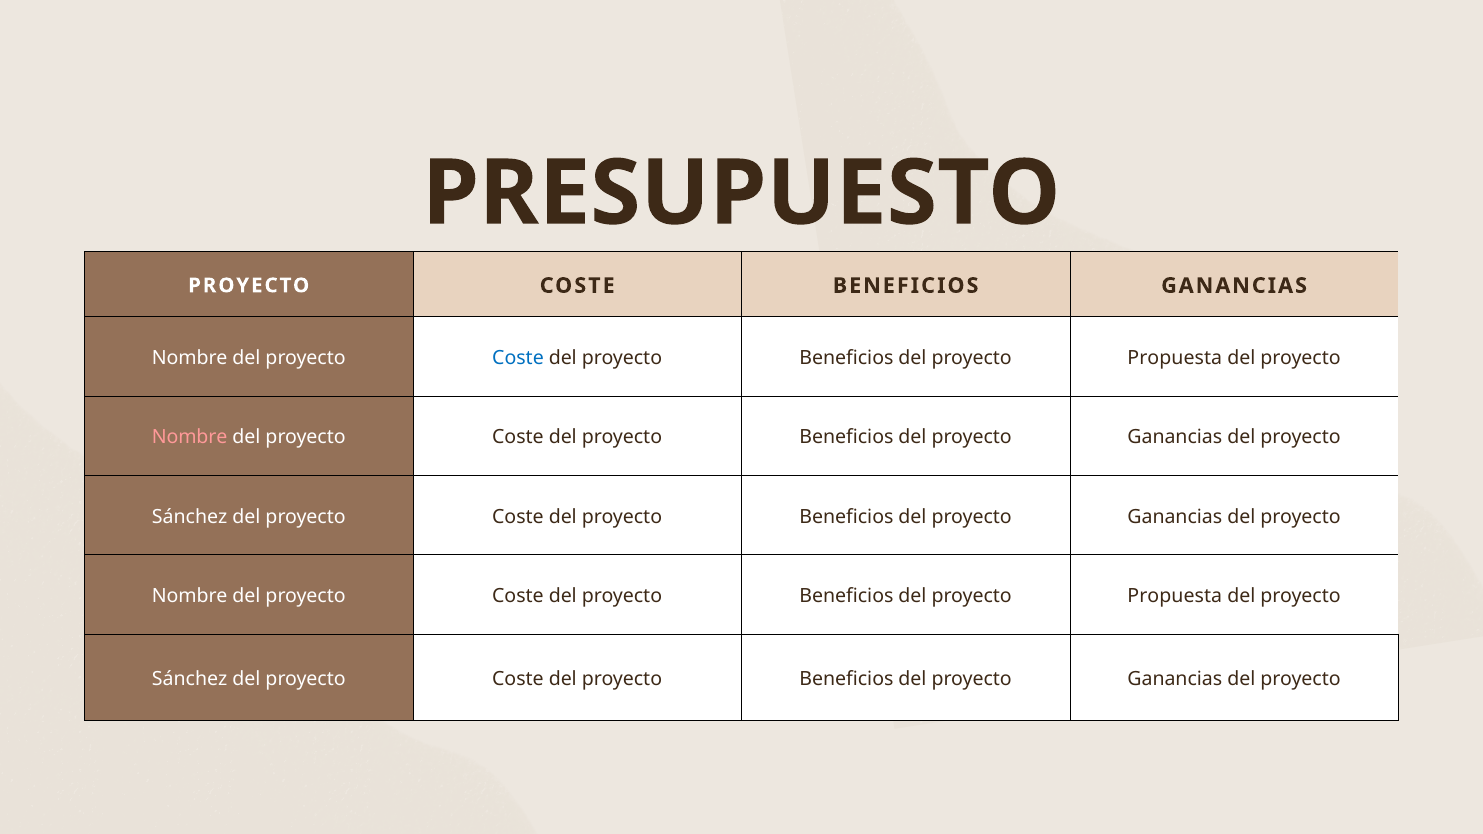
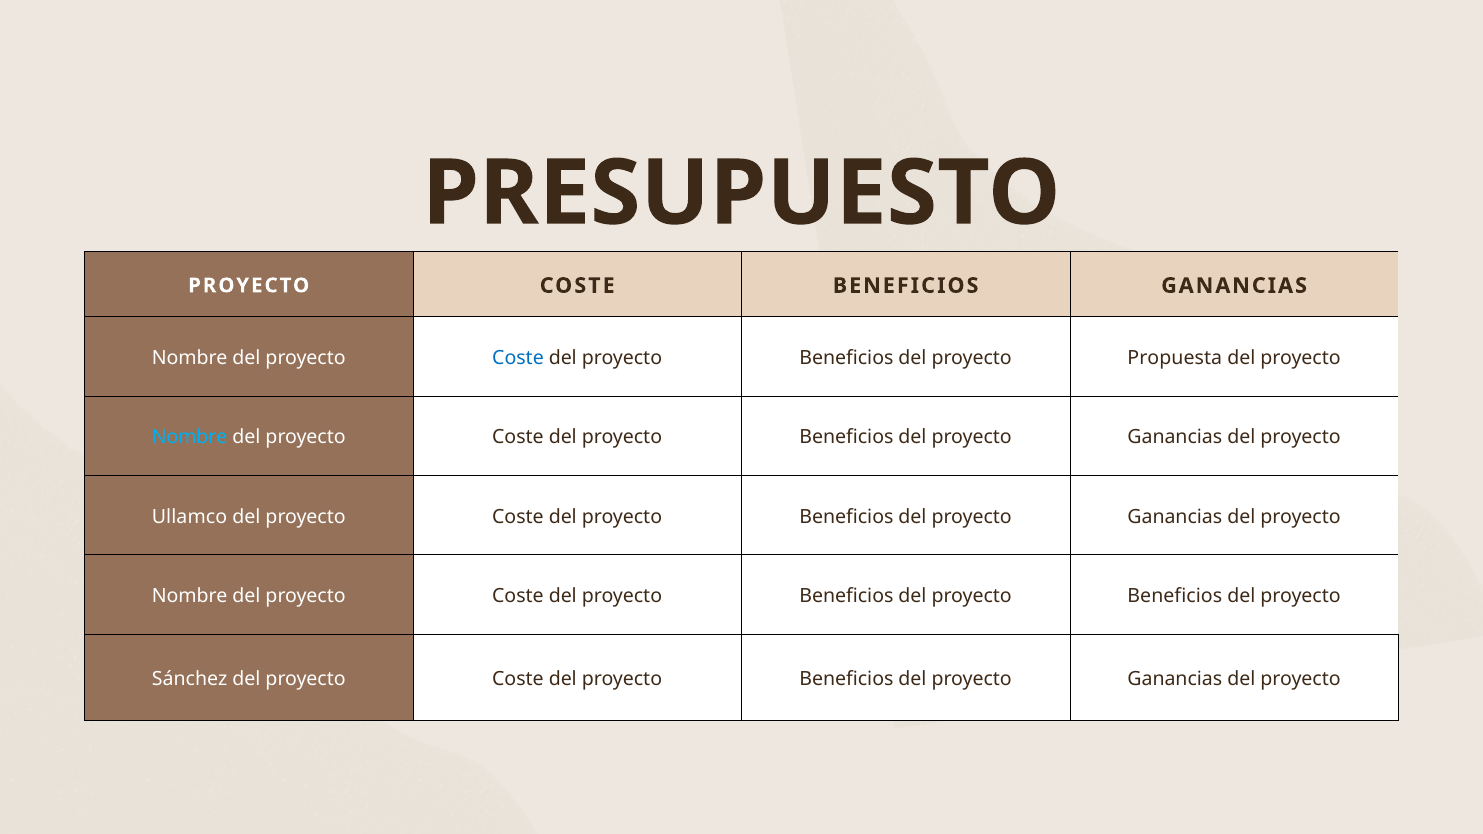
Nombre colour: pink -> light blue (190, 437)
Sánchez: Sánchez -> Ullamco (190, 517)
Propuesta: Propuesta -> Beneficios (1175, 596)
